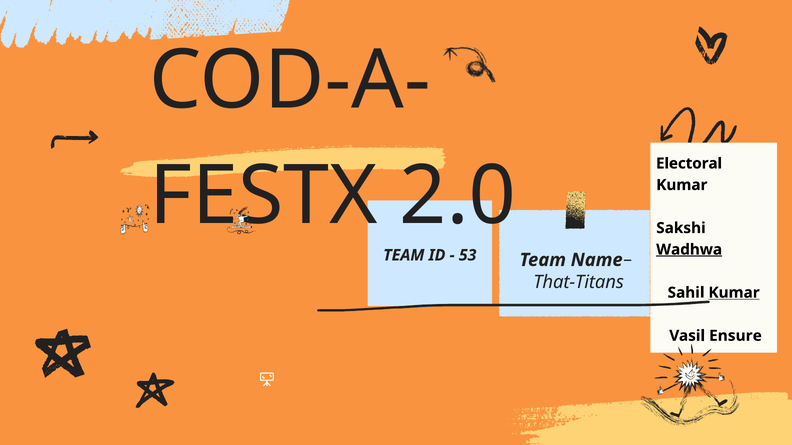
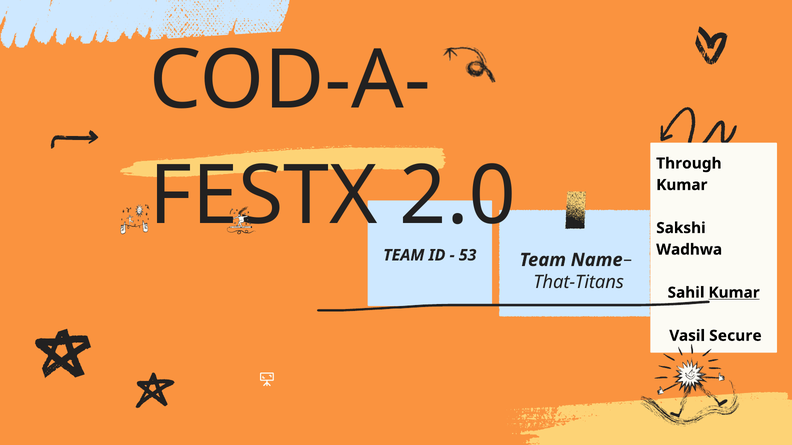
Electoral: Electoral -> Through (689, 164)
Wadhwa underline: present -> none (689, 250)
Ensure: Ensure -> Secure (735, 336)
